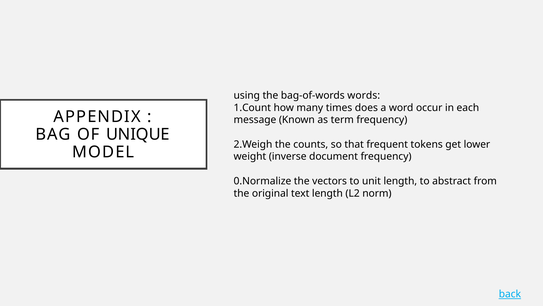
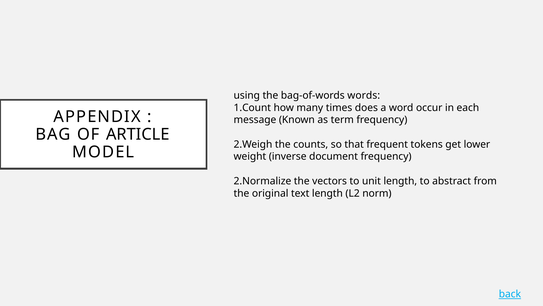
UNIQUE: UNIQUE -> ARTICLE (138, 134)
0.Normalize: 0.Normalize -> 2.Normalize (262, 181)
